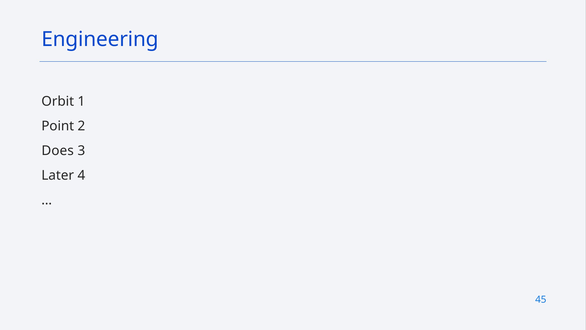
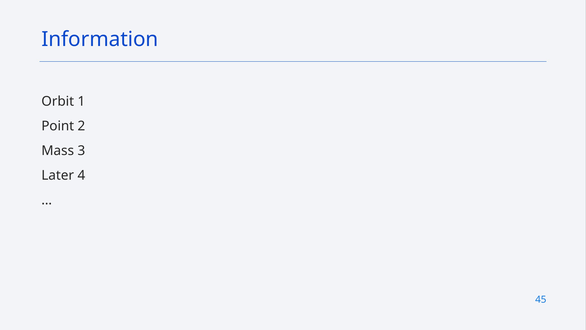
Engineering: Engineering -> Information (100, 39)
Does: Does -> Mass (58, 151)
